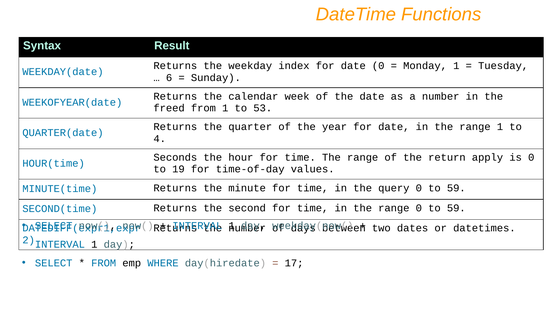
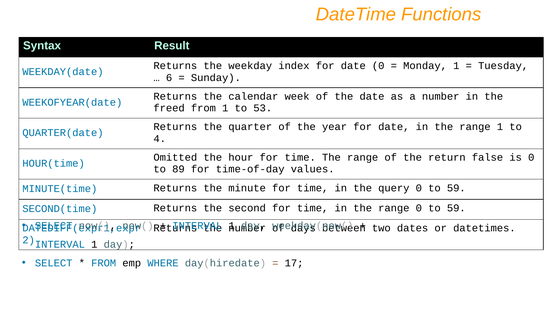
Seconds: Seconds -> Omitted (175, 157)
apply: apply -> false (488, 157)
19: 19 -> 89 (178, 169)
